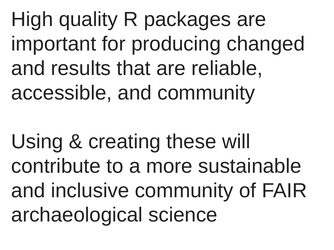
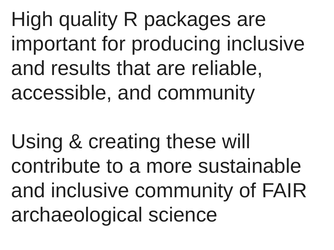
producing changed: changed -> inclusive (266, 44)
